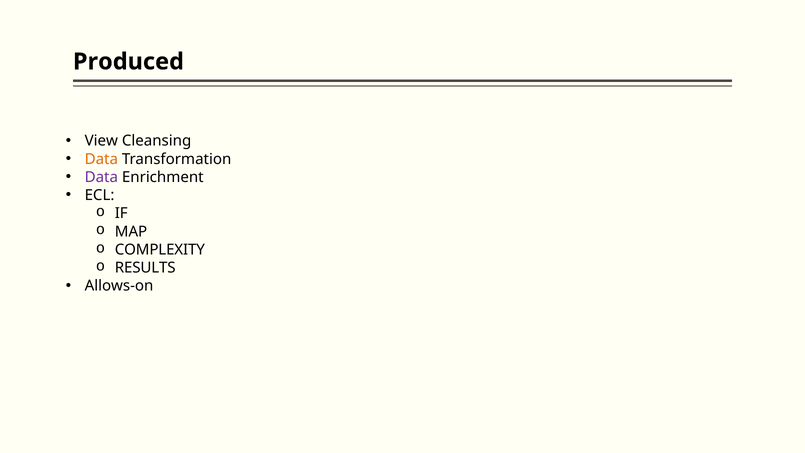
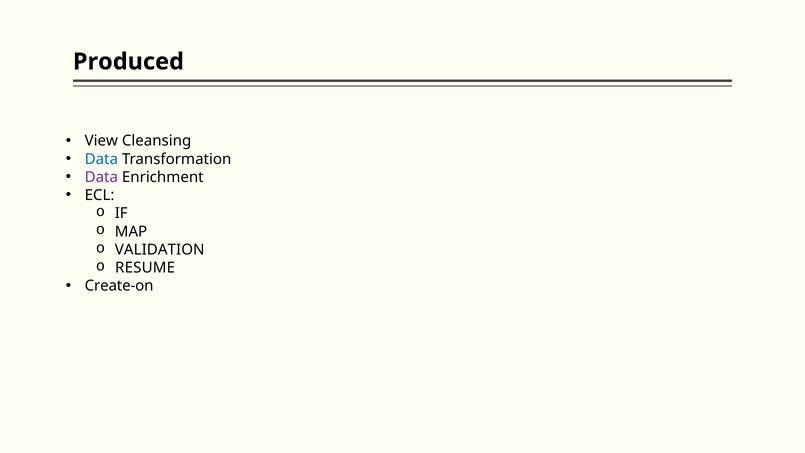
Data colour: orange -> blue (101, 159)
COMPLEXITY: COMPLEXITY -> VALIDATION (160, 250)
RESULTS: RESULTS -> RESUME (145, 268)
Allows-on: Allows-on -> Create-on (119, 286)
